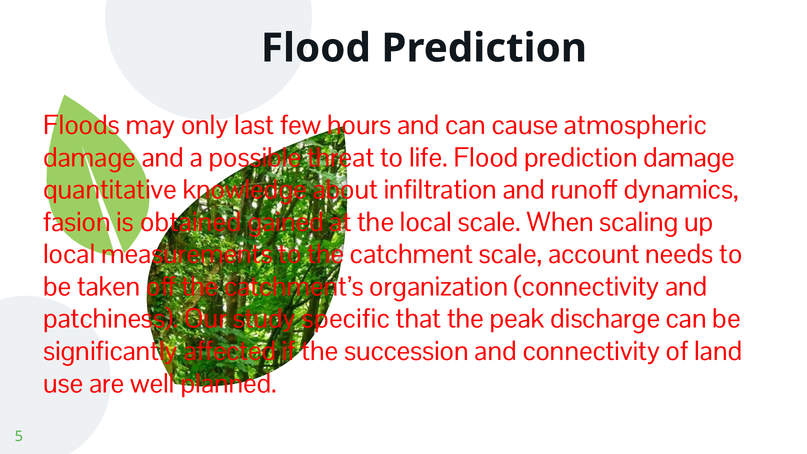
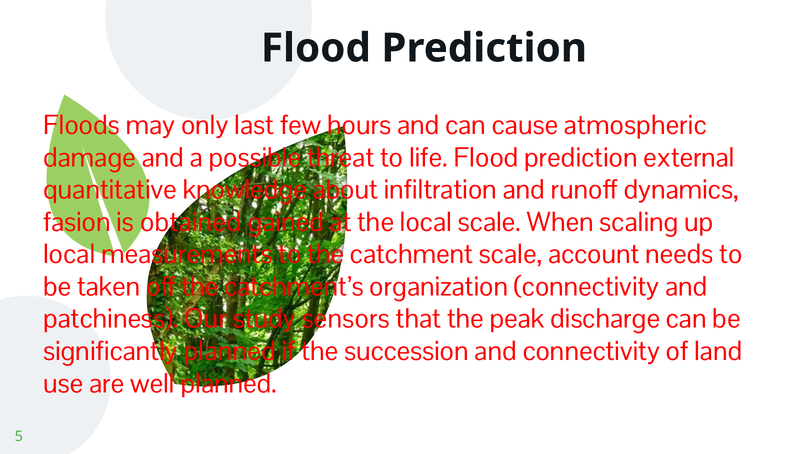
prediction damage: damage -> external (689, 158)
specific: specific -> sensors (346, 319)
significantly affected: affected -> planned (230, 351)
